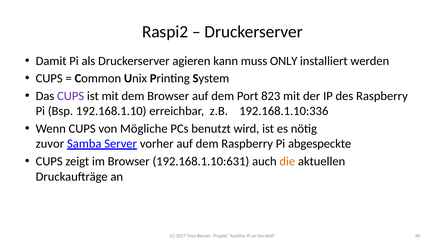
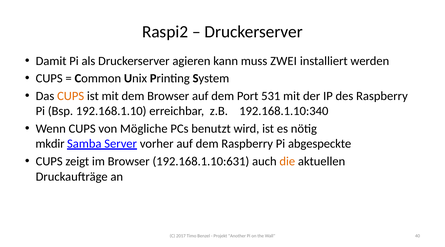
ONLY: ONLY -> ZWEI (284, 61)
CUPS colour: purple -> orange (71, 96)
823: 823 -> 531 (271, 96)
192.168.1.10:336: 192.168.1.10:336 -> 192.168.1.10:340 (284, 111)
zuvor: zuvor -> mkdir (50, 144)
